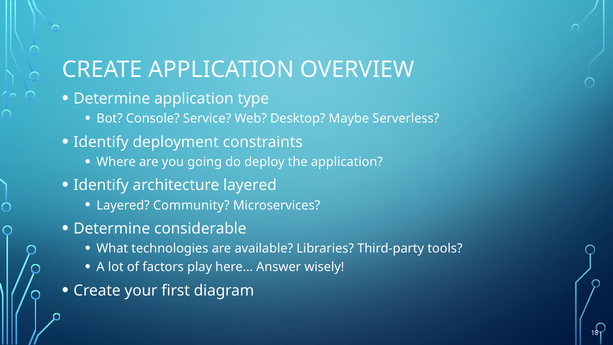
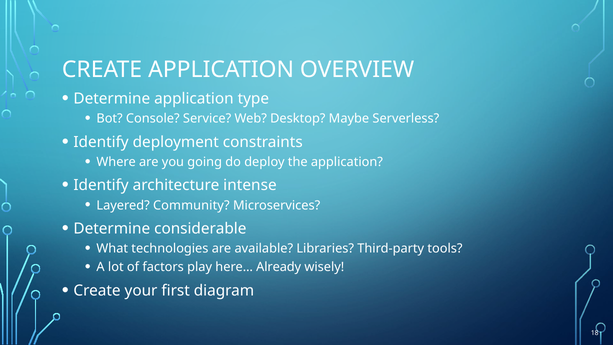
architecture layered: layered -> intense (250, 185)
Answer: Answer -> Already (279, 267)
